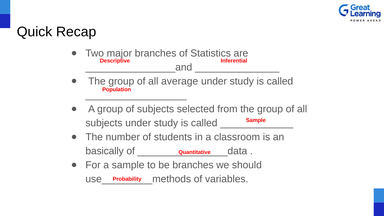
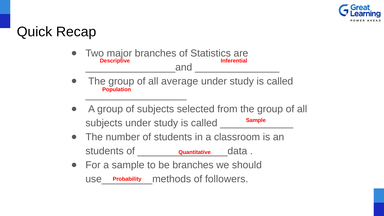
basically: basically -> students (105, 151)
variables: variables -> followers (227, 179)
